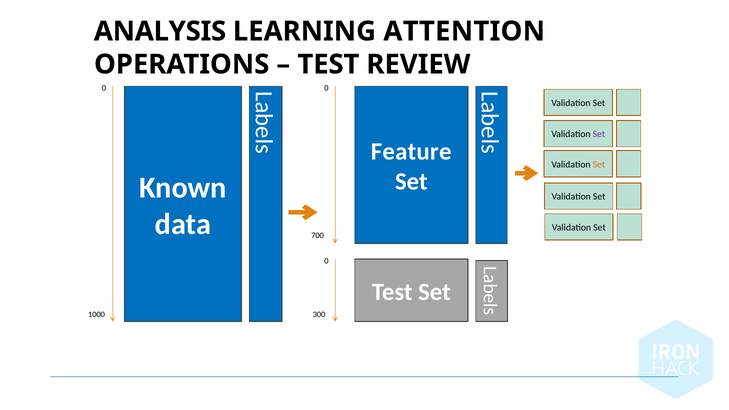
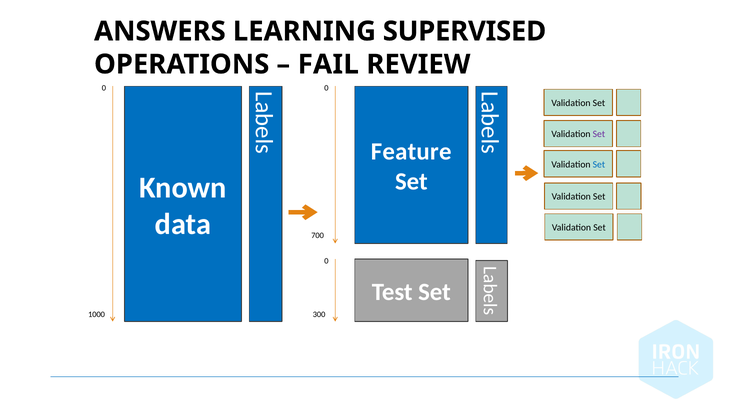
ANALYSIS: ANALYSIS -> ANSWERS (160, 31)
ATTENTION: ATTENTION -> SUPERVISED (465, 31)
TEST: TEST -> FAIL (328, 64)
Set colour: orange -> blue (599, 165)
